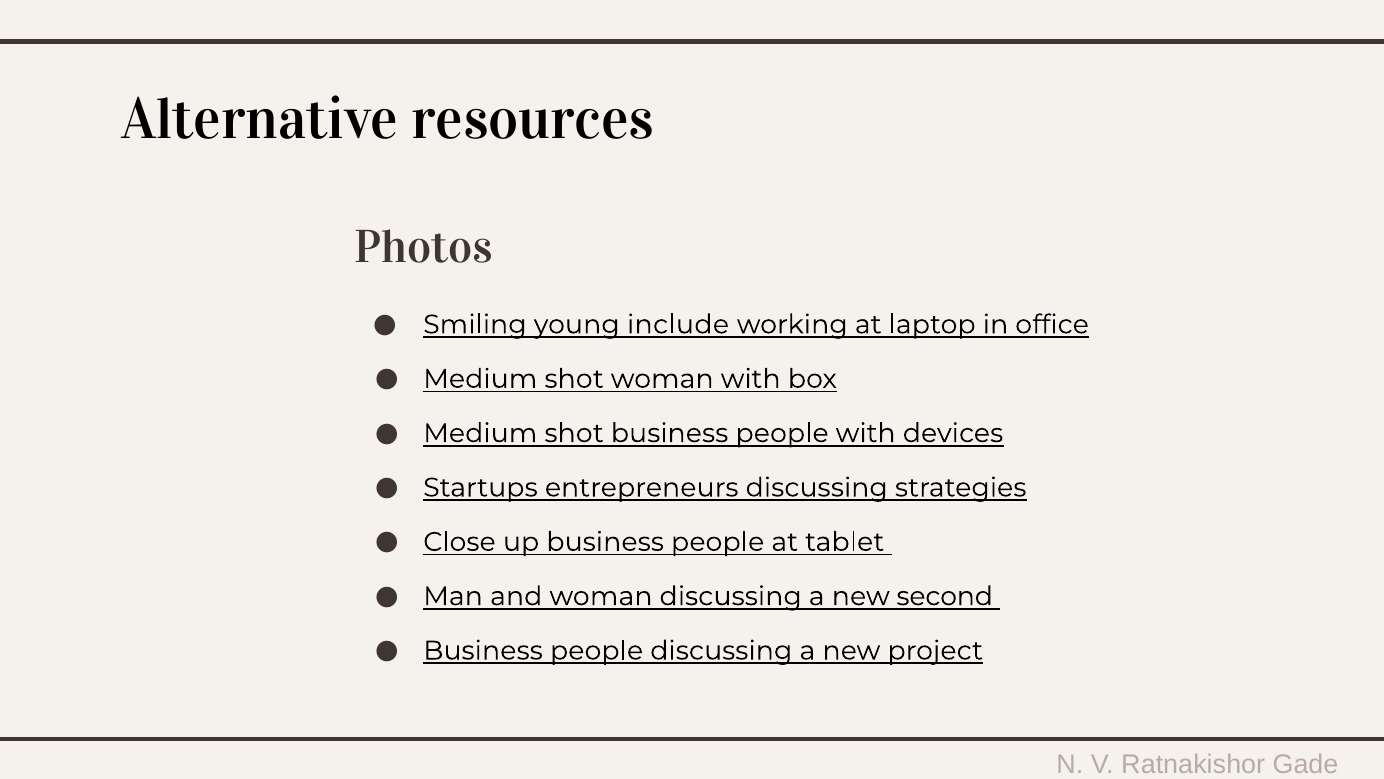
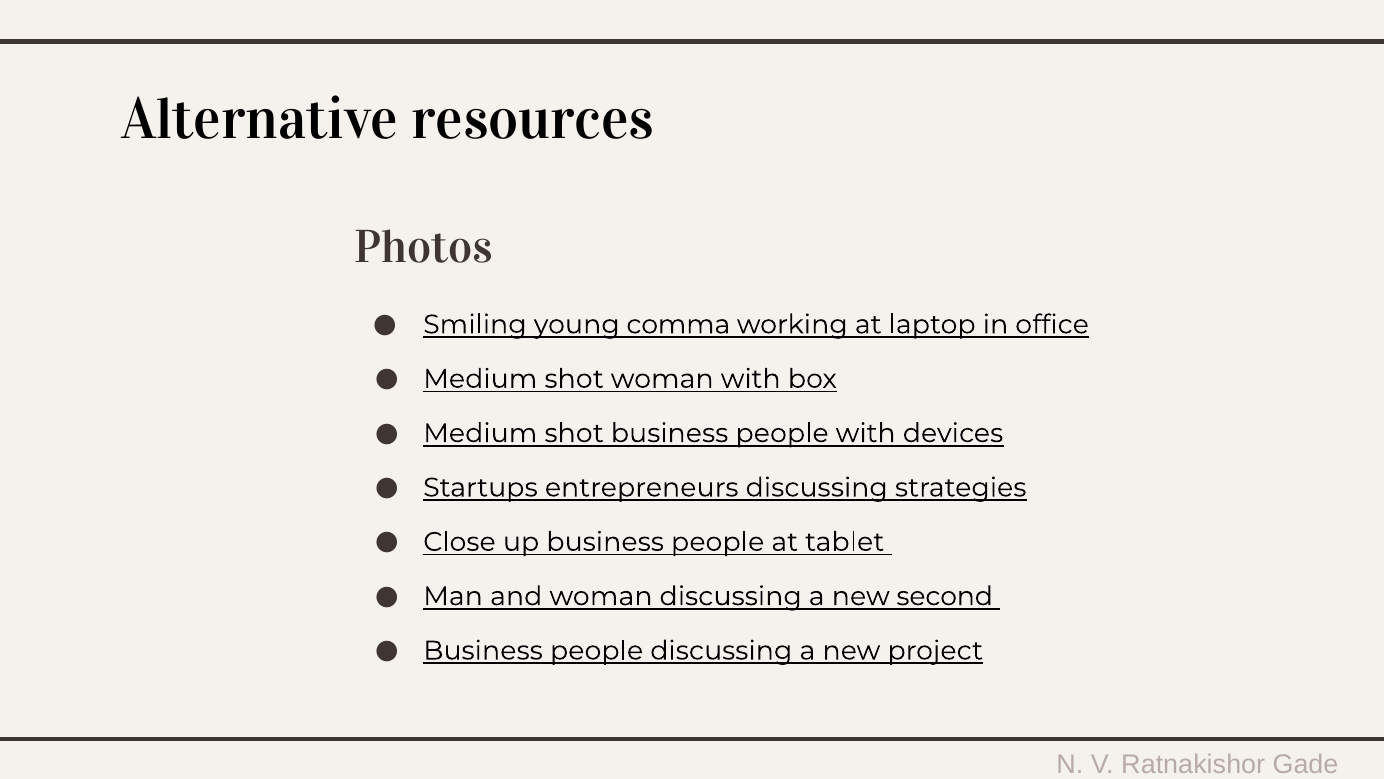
include: include -> comma (678, 324)
